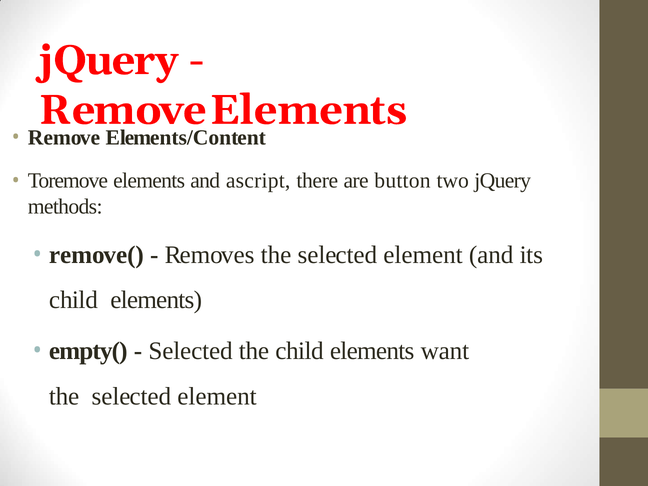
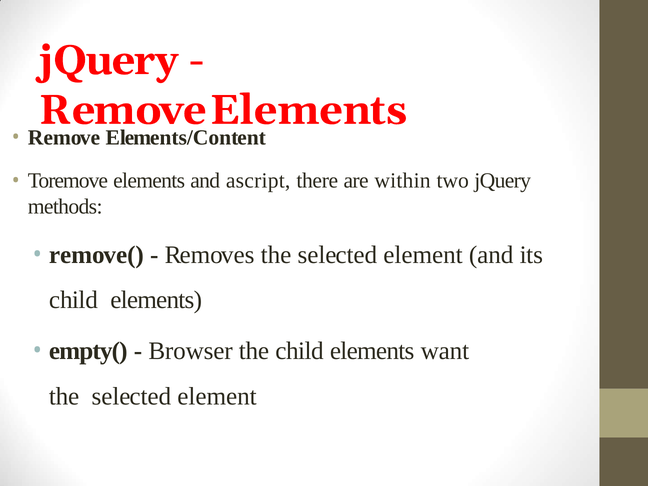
button: button -> within (403, 181)
Selected: Selected -> Browser (191, 351)
